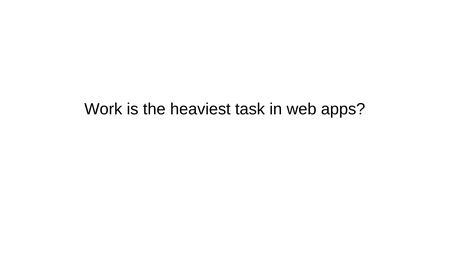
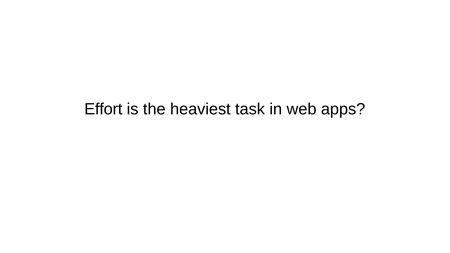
Work: Work -> Effort (103, 109)
